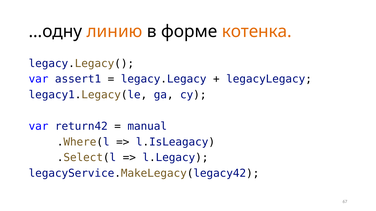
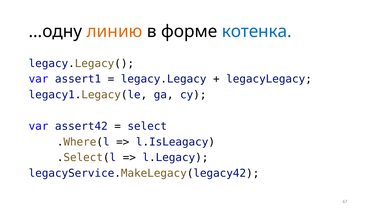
котенка colour: orange -> blue (257, 32)
return42: return42 -> assert42 (81, 127)
manual: manual -> select (147, 127)
